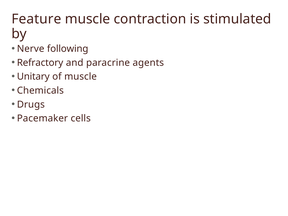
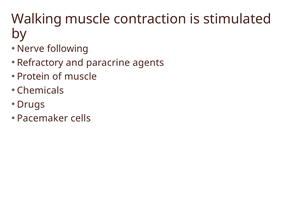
Feature: Feature -> Walking (37, 19)
Unitary: Unitary -> Protein (33, 77)
